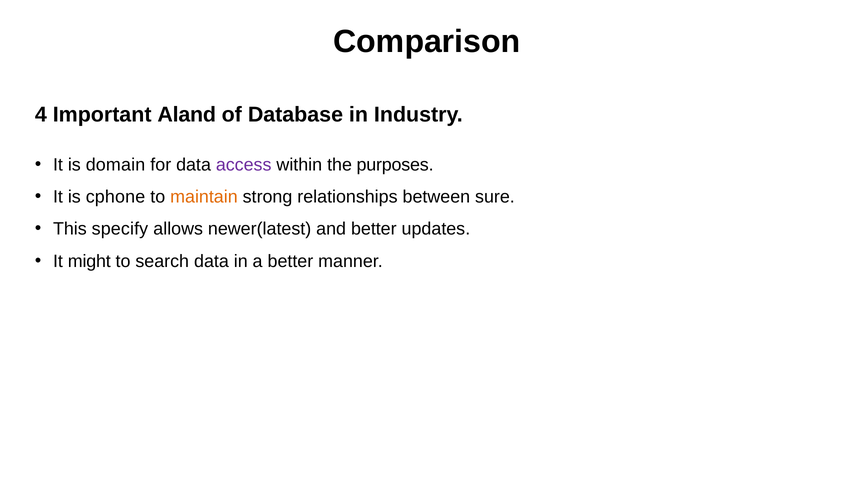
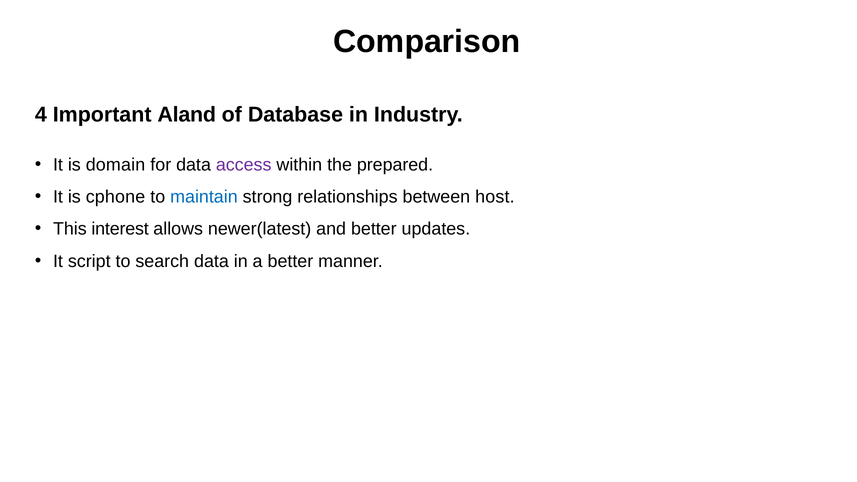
purposes: purposes -> prepared (395, 165)
maintain colour: orange -> blue (204, 197)
sure: sure -> host (495, 197)
specify: specify -> interest (120, 229)
might: might -> script (89, 261)
